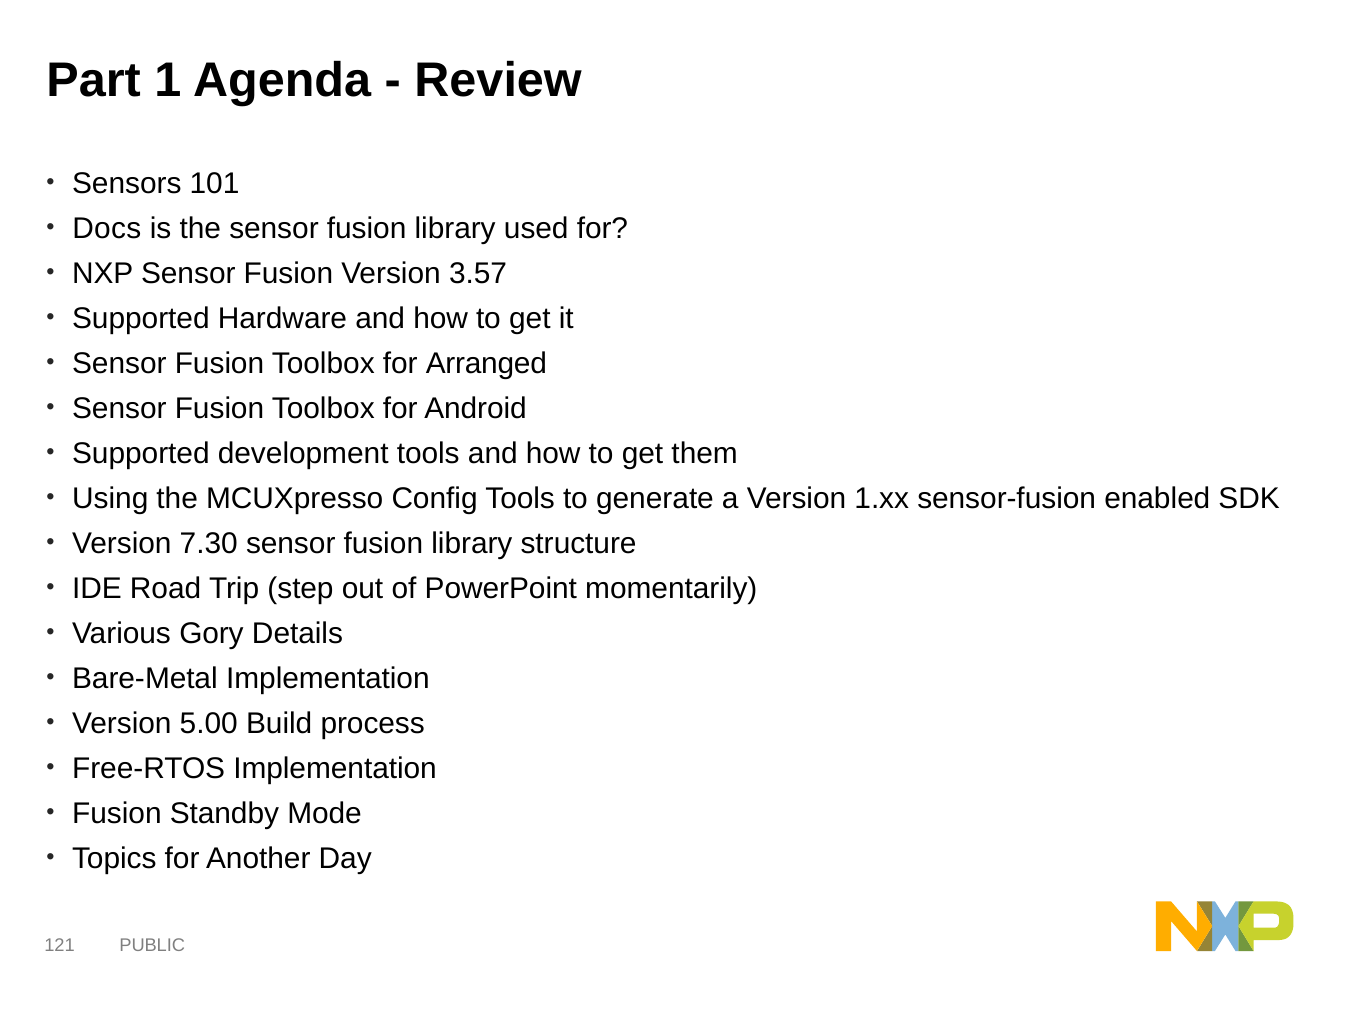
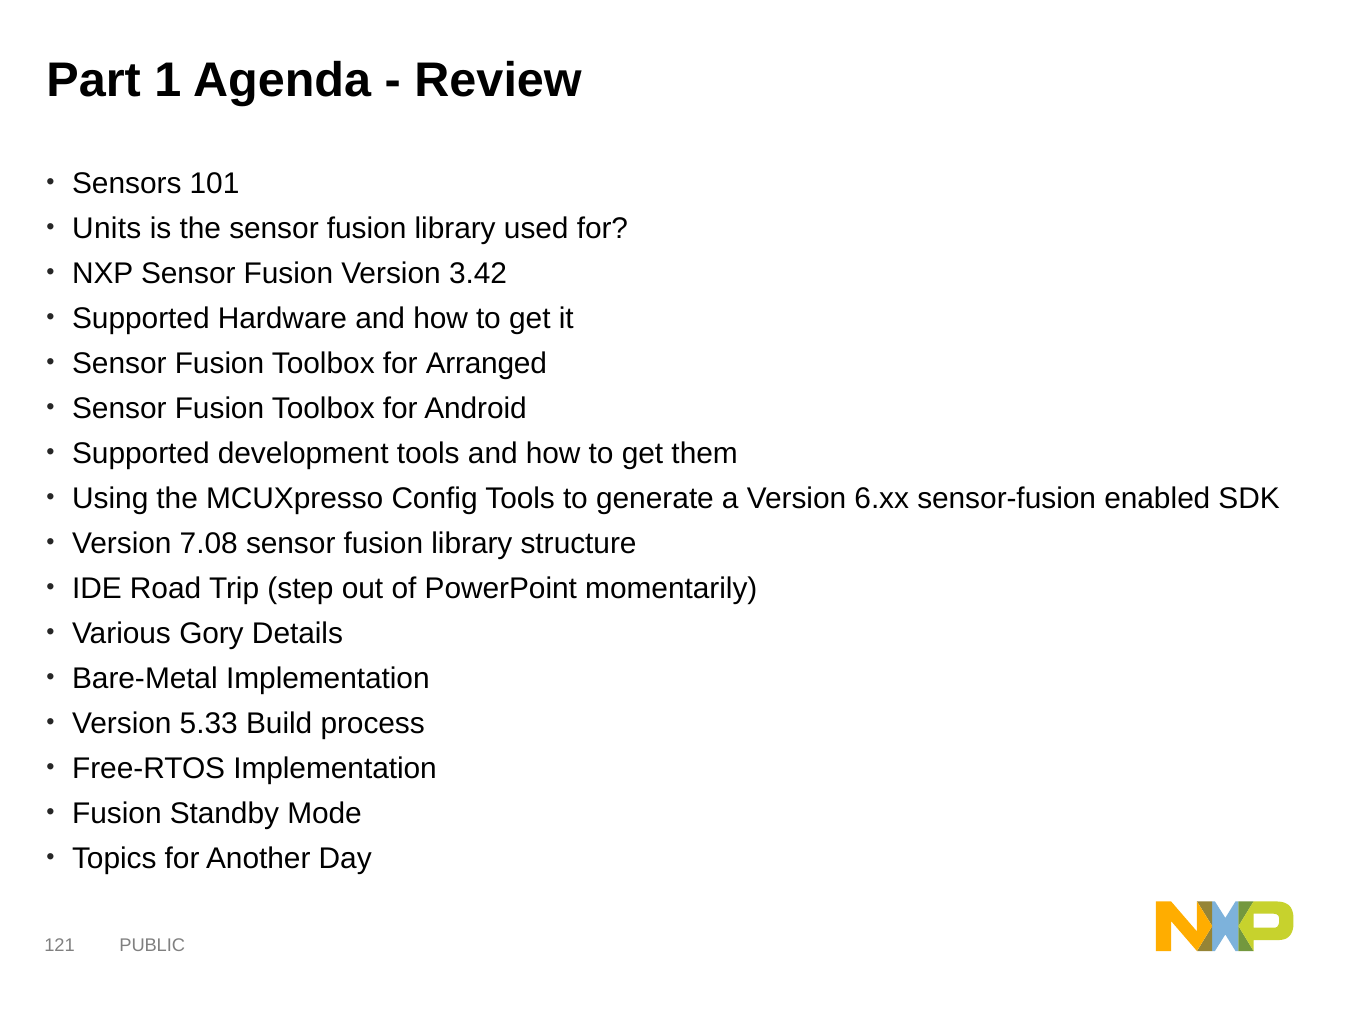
Docs: Docs -> Units (107, 229)
3.57: 3.57 -> 3.42 (478, 274)
1.xx: 1.xx -> 6.xx (882, 498)
7.30: 7.30 -> 7.08 (209, 543)
5.00: 5.00 -> 5.33 (209, 723)
